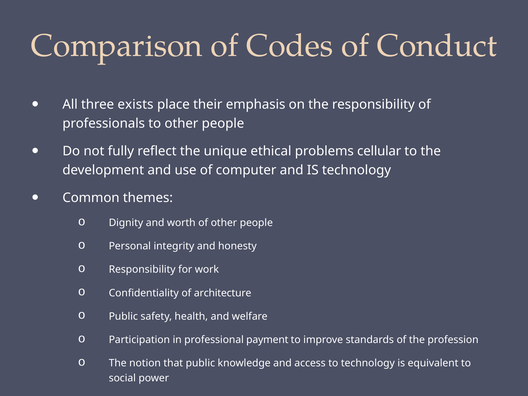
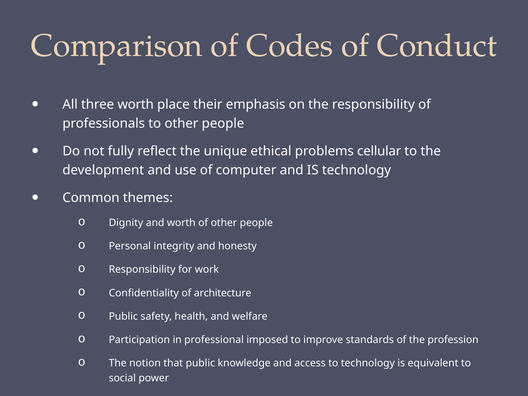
three exists: exists -> worth (136, 105)
payment: payment -> imposed (267, 340)
